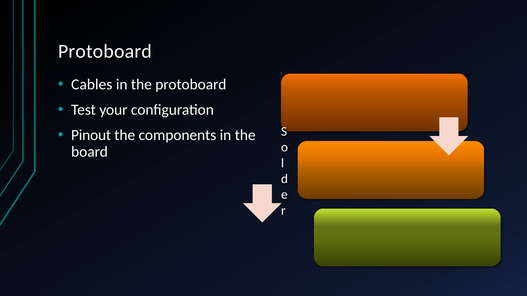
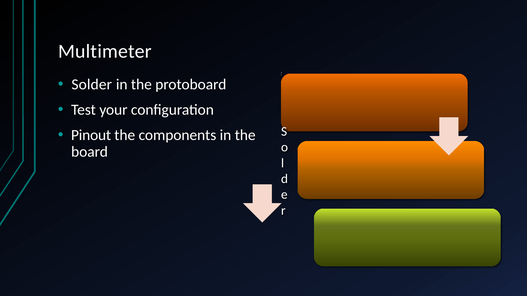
Protoboard: Protoboard -> Multimeter (105, 51)
Cables: Cables -> Solder (92, 85)
